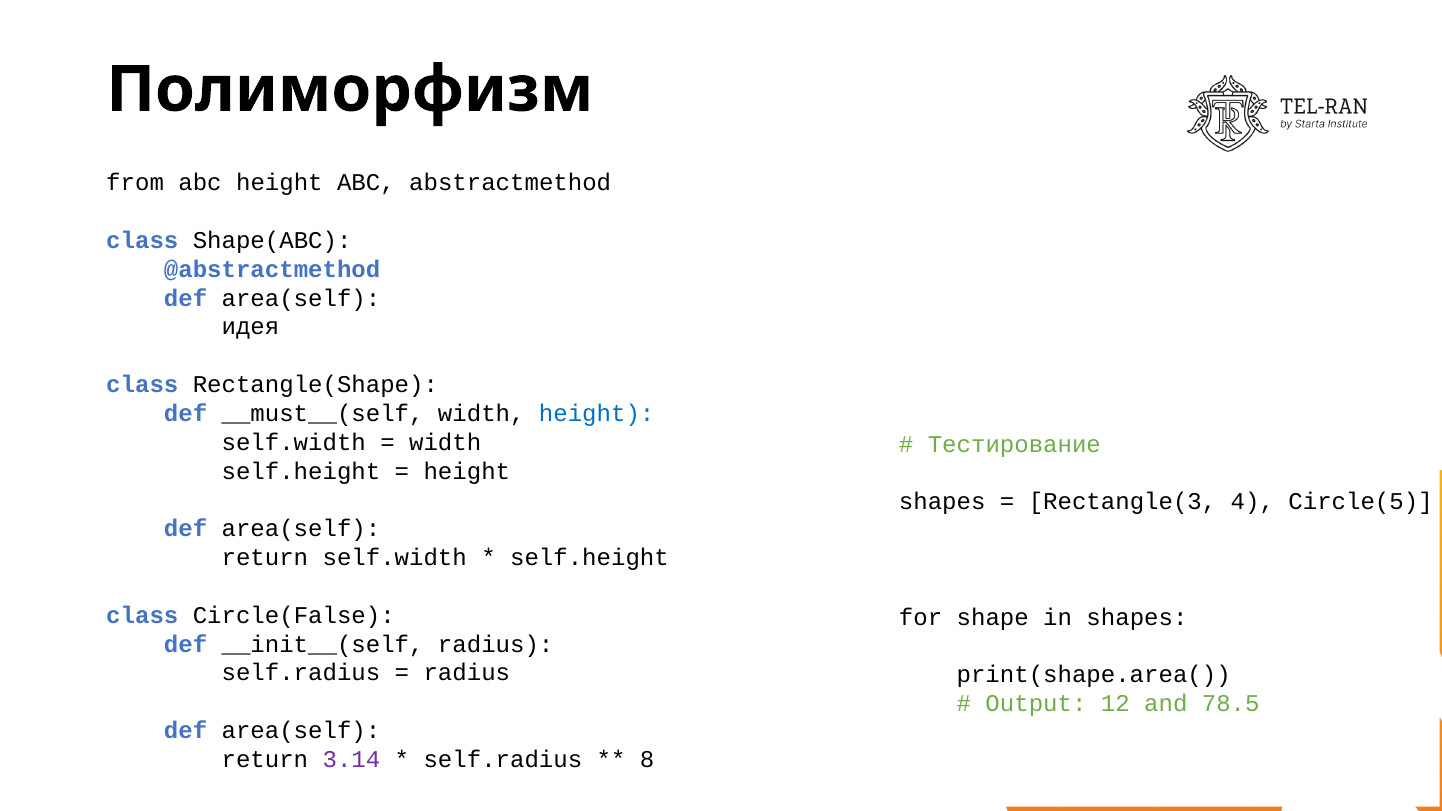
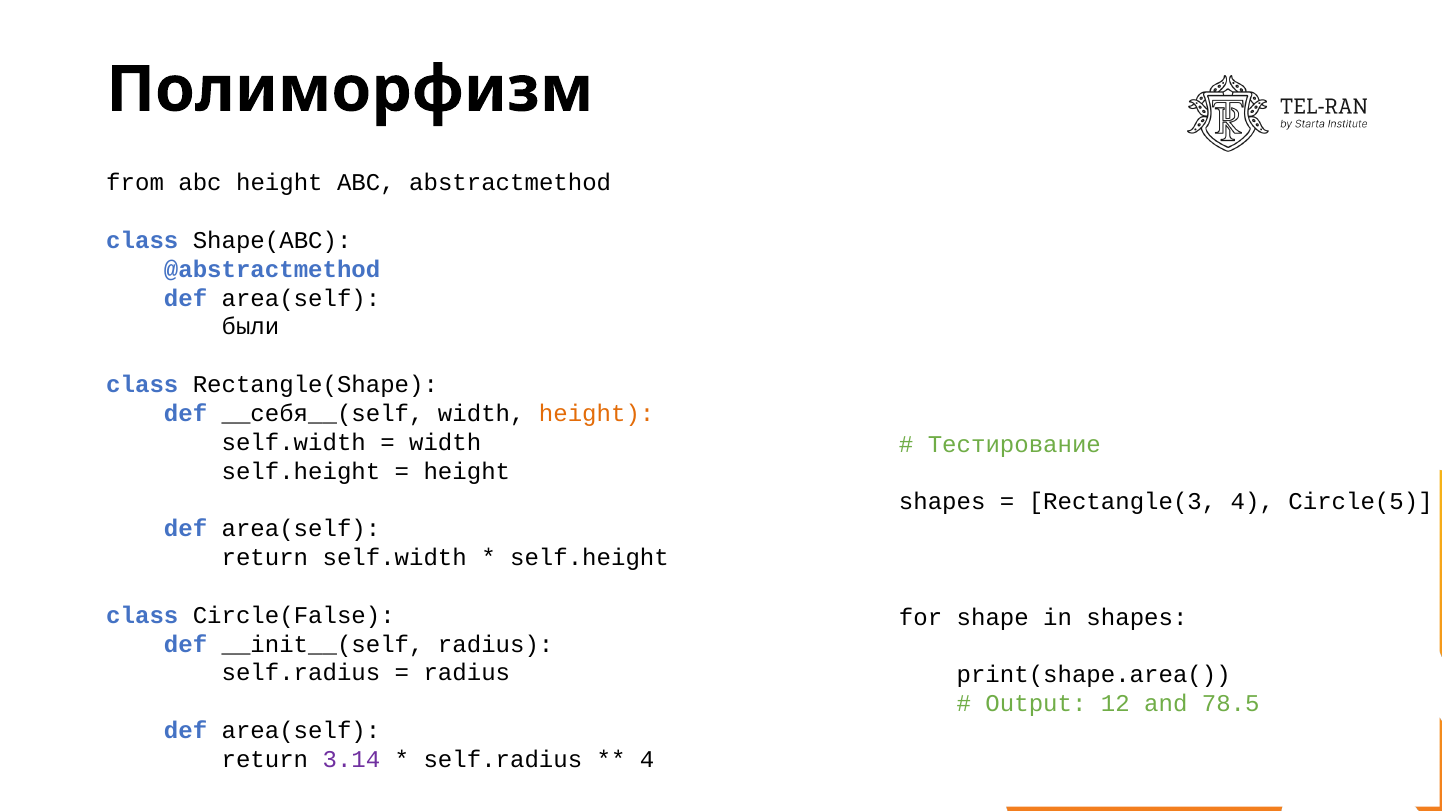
идея: идея -> были (250, 327)
__must__(self: __must__(self -> __себя__(self (323, 414)
height colour: blue -> orange (597, 414)
8: 8 -> 4 (647, 760)
